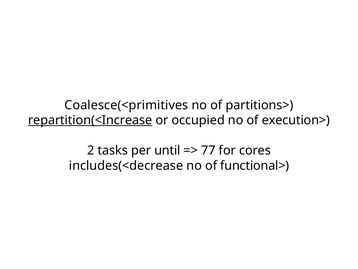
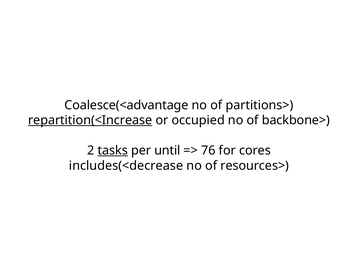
Coalesce(<primitives: Coalesce(<primitives -> Coalesce(<advantage (126, 105)
execution>: execution> -> backbone> (296, 120)
tasks underline: none -> present (113, 150)
77: 77 -> 76 (208, 150)
functional>: functional> -> resources> (255, 165)
